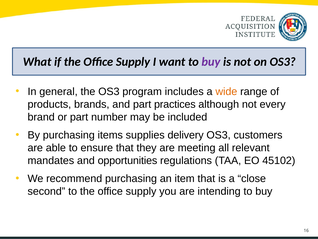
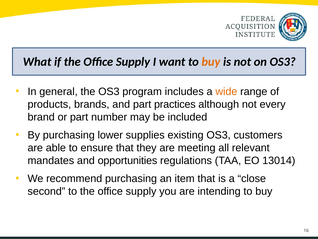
buy colour: purple -> orange (211, 62)
items: items -> lower (110, 135)
delivery: delivery -> existing (186, 135)
45102: 45102 -> 13014 (279, 160)
